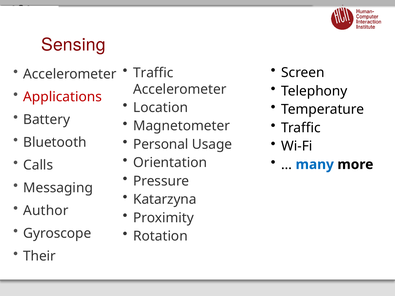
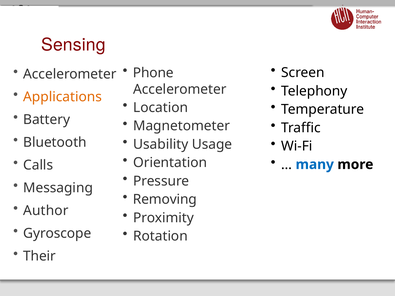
Traffic: Traffic -> Phone (153, 73)
Applications colour: red -> orange (63, 97)
Personal: Personal -> Usability (161, 144)
Katarzyna: Katarzyna -> Removing (165, 200)
